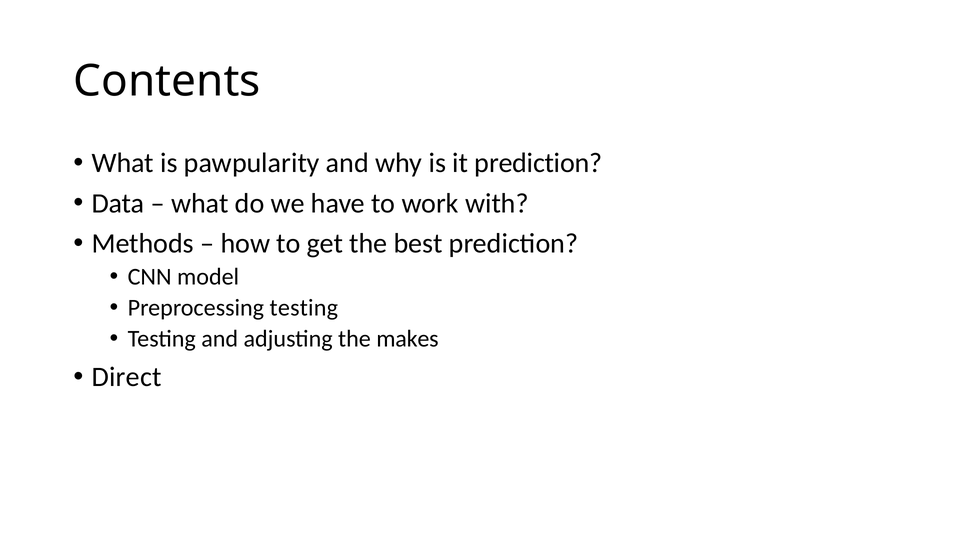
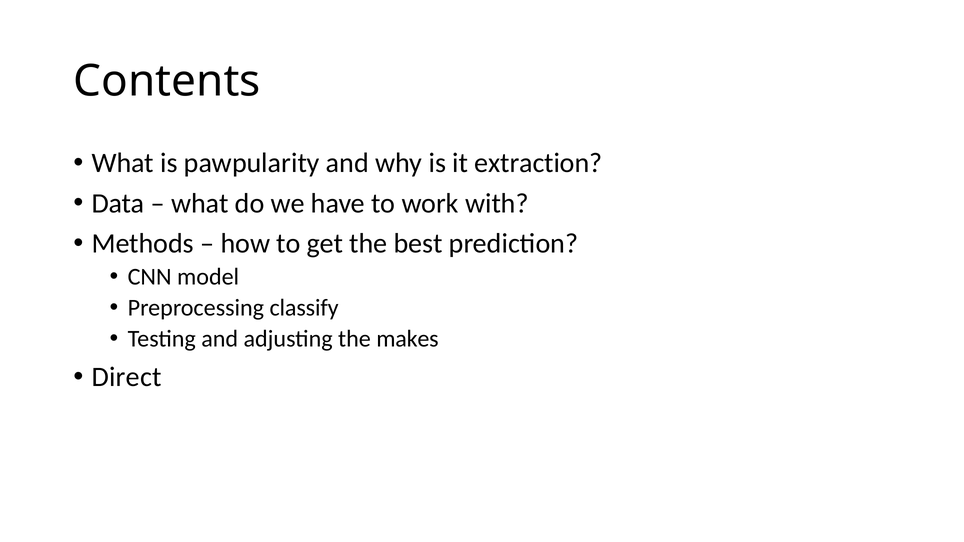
it prediction: prediction -> extraction (538, 163)
Preprocessing testing: testing -> classify (304, 308)
